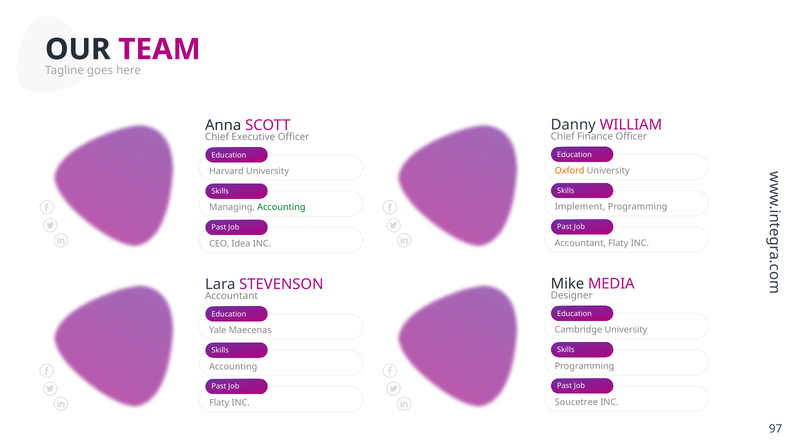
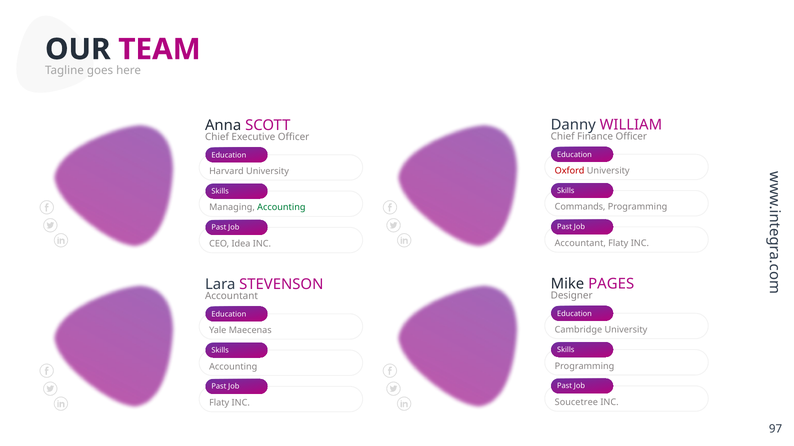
Oxford colour: orange -> red (570, 171)
Implement: Implement -> Commands (580, 207)
MEDIA: MEDIA -> PAGES (611, 284)
